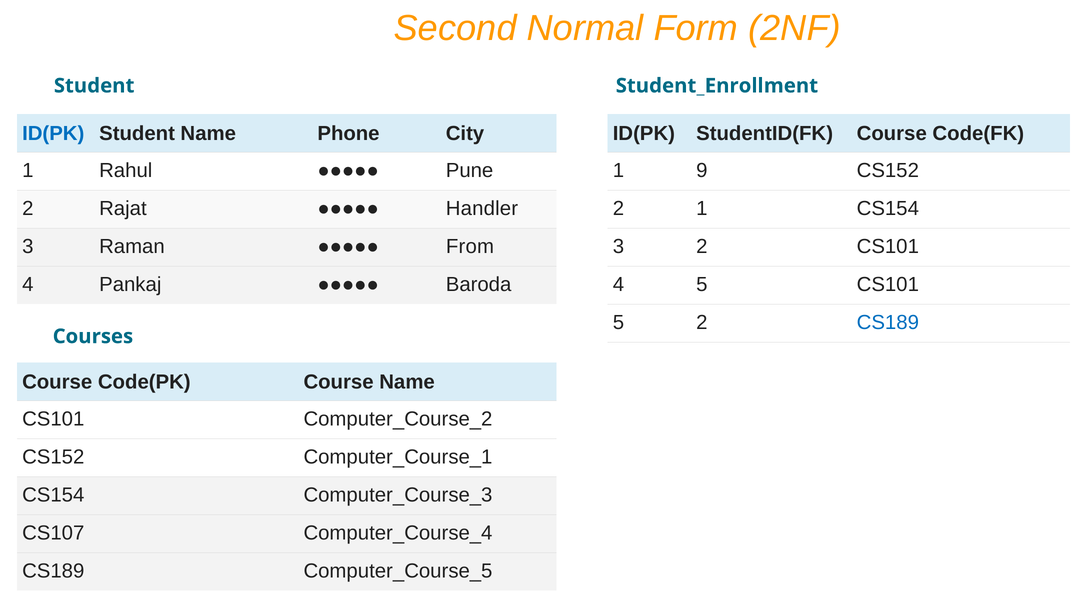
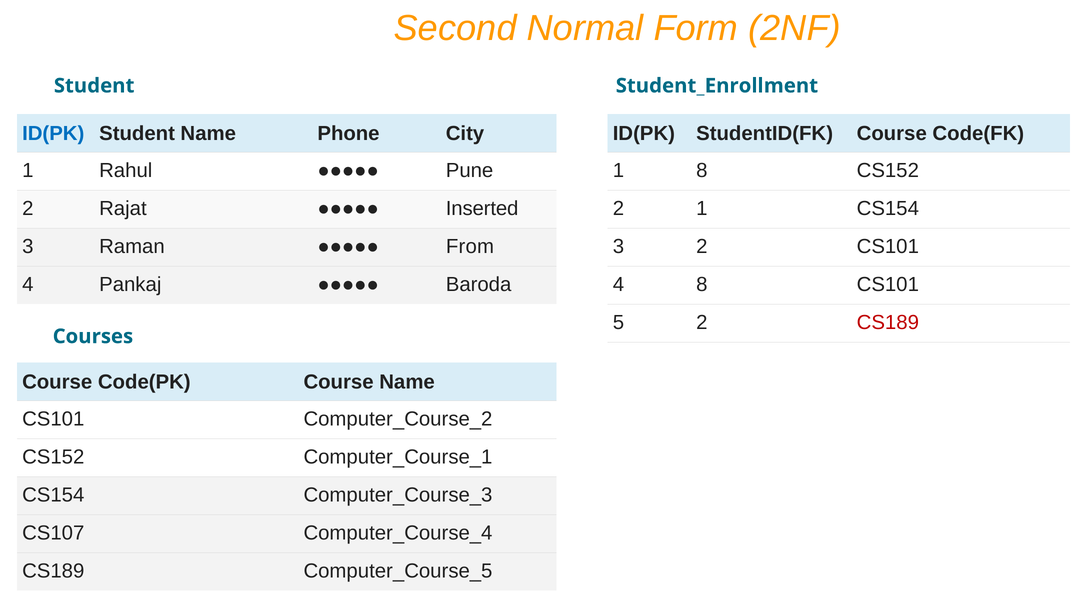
1 9: 9 -> 8 (702, 171)
Handler: Handler -> Inserted (482, 209)
4 5: 5 -> 8 (702, 285)
CS189 colour: blue -> red (888, 323)
